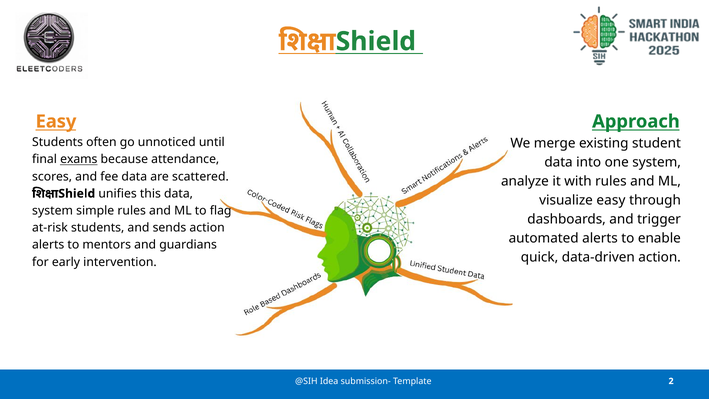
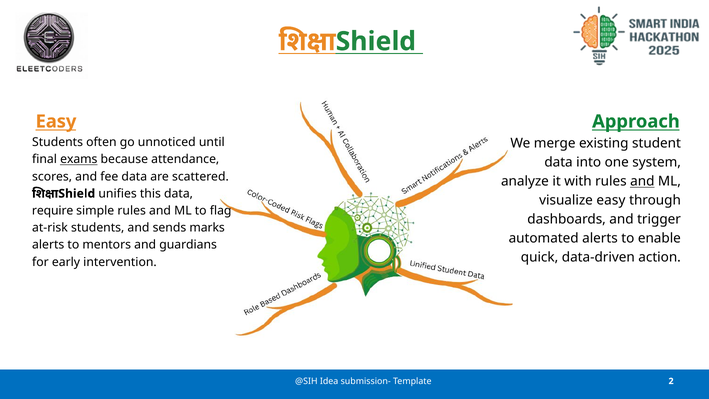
and underline: none -> present (642, 181)
system: system -> require (53, 211)
sends action: action -> marks (207, 228)
